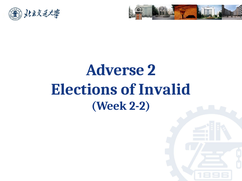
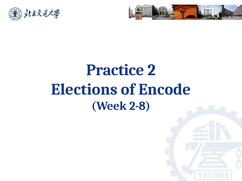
Adverse: Adverse -> Practice (115, 70)
Invalid: Invalid -> Encode (165, 90)
2-2: 2-2 -> 2-8 (140, 106)
